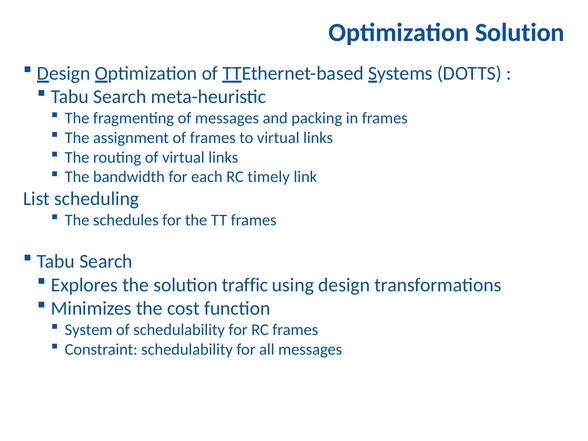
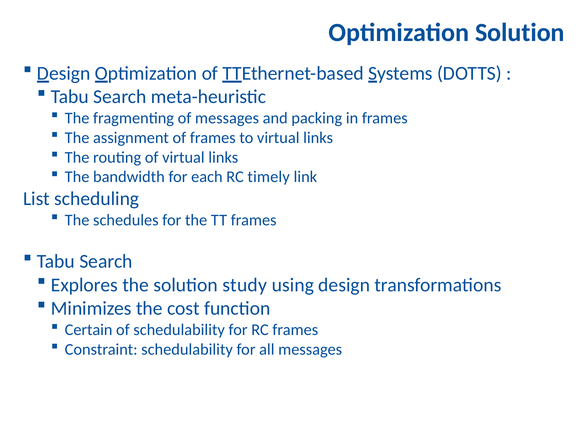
traffic: traffic -> study (245, 285)
System: System -> Certain (89, 330)
